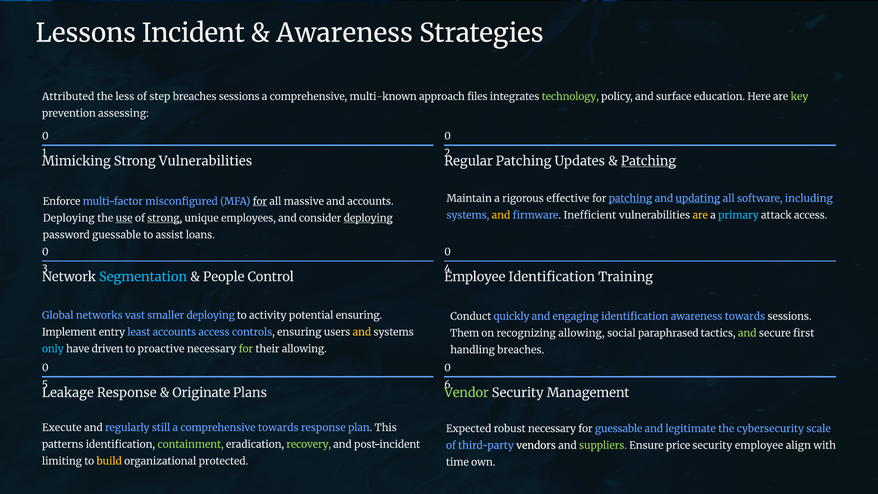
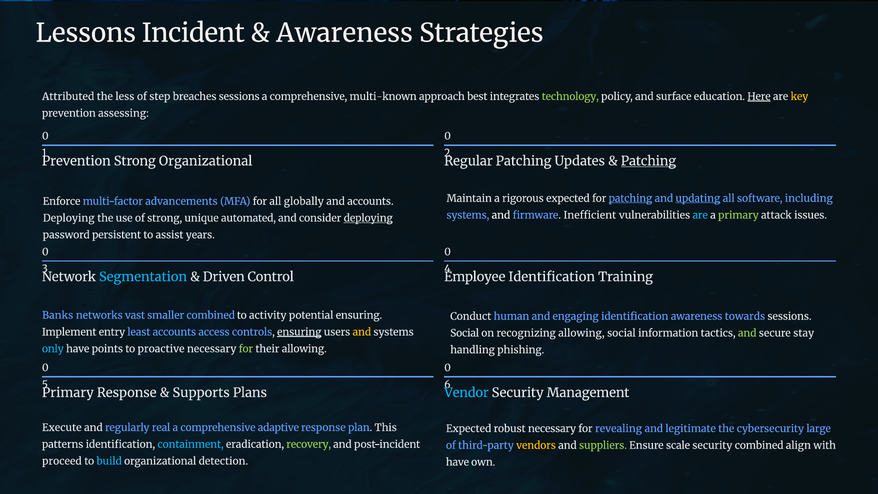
files: files -> best (477, 97)
Here underline: none -> present (759, 97)
key colour: light green -> yellow (799, 97)
Mimicking: Mimicking -> Prevention (76, 161)
Strong Vulnerabilities: Vulnerabilities -> Organizational (206, 161)
rigorous effective: effective -> expected (568, 198)
misconfigured: misconfigured -> advancements (181, 201)
for underline: present -> none (260, 201)
massive: massive -> globally (304, 201)
and colour: yellow -> white (501, 215)
are colour: yellow -> light blue (700, 215)
primary colour: light blue -> light green (738, 215)
attack access: access -> issues (811, 215)
use underline: present -> none (124, 218)
strong underline: present -> none (165, 218)
employees: employees -> automated (248, 218)
password guessable: guessable -> persistent (117, 235)
loans: loans -> years (200, 235)
People: People -> Driven (224, 277)
Global: Global -> Banks (58, 315)
smaller deploying: deploying -> combined (211, 315)
quickly: quickly -> human (511, 316)
ensuring underline: none -> present (299, 332)
Them: Them -> Social (465, 333)
paraphrased: paraphrased -> information (668, 333)
first: first -> stay (804, 333)
driven: driven -> points (107, 349)
handling breaches: breaches -> phishing (521, 350)
Leakage: Leakage -> Primary (68, 393)
Originate: Originate -> Supports (201, 393)
Vendor colour: light green -> light blue (466, 393)
still: still -> real (161, 428)
comprehensive towards: towards -> adaptive (278, 428)
for guessable: guessable -> revealing (619, 429)
scale: scale -> large (819, 429)
containment colour: light green -> light blue (191, 444)
vendors colour: white -> yellow (536, 445)
price: price -> scale (678, 445)
security employee: employee -> combined (759, 445)
limiting: limiting -> proceed (62, 461)
build colour: yellow -> light blue (109, 461)
protected: protected -> detection (223, 461)
time: time -> have (457, 462)
